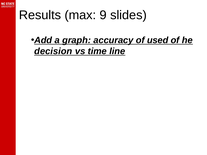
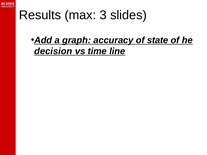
9: 9 -> 3 (103, 15)
used: used -> state (158, 40)
